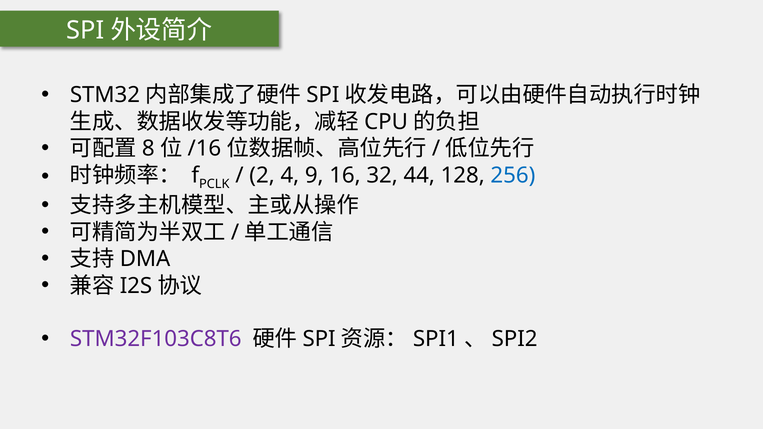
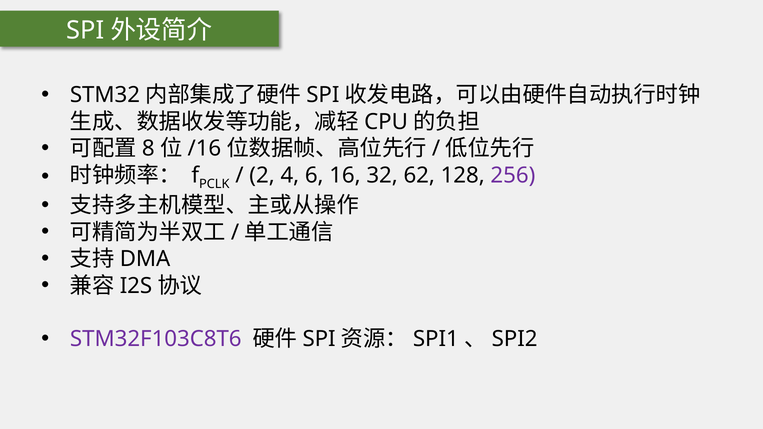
9: 9 -> 6 (314, 175)
44: 44 -> 62 (419, 175)
256 colour: blue -> purple (513, 175)
